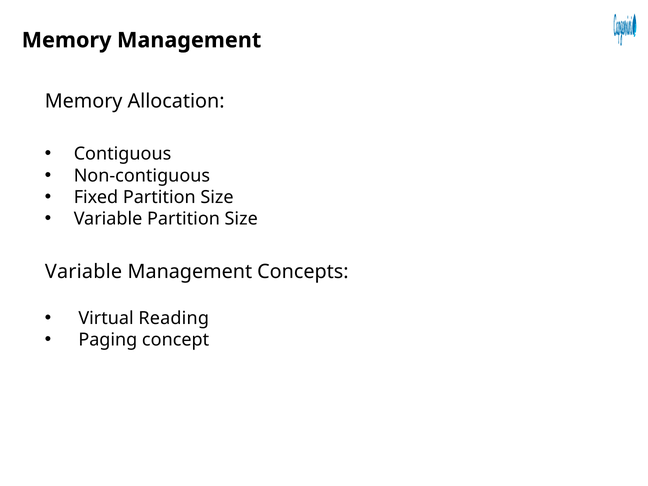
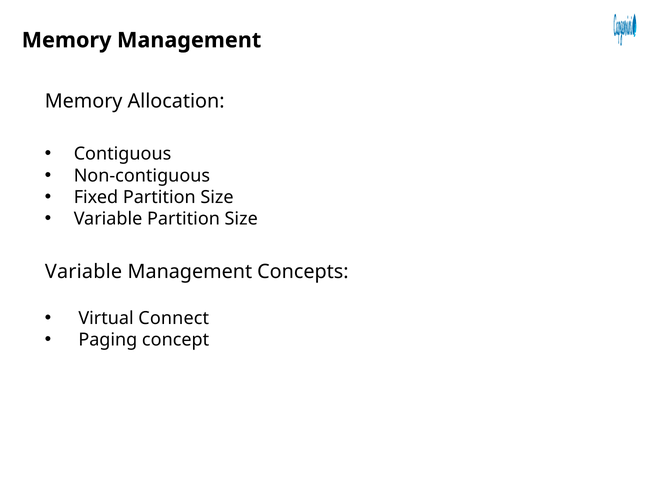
Reading: Reading -> Connect (174, 318)
